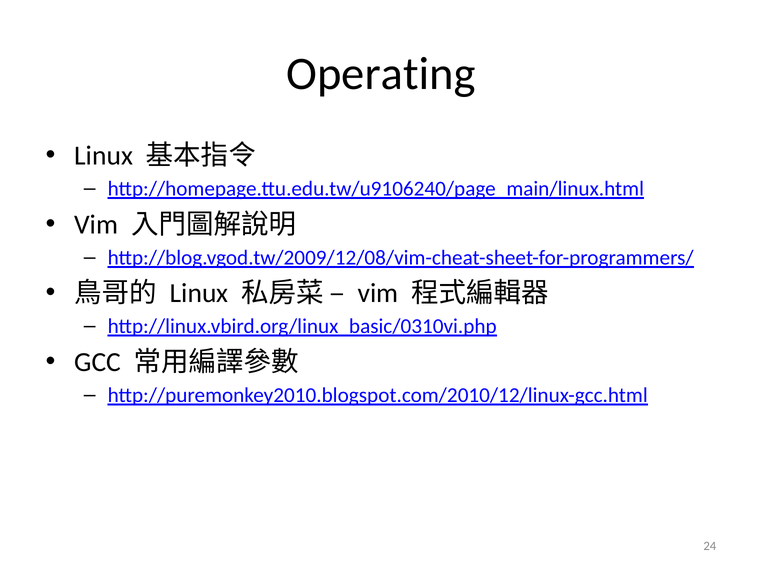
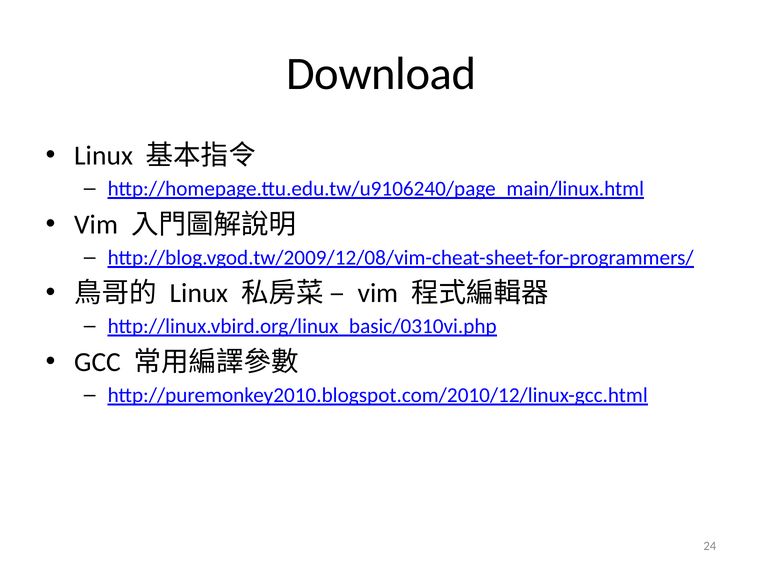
Operating: Operating -> Download (381, 74)
